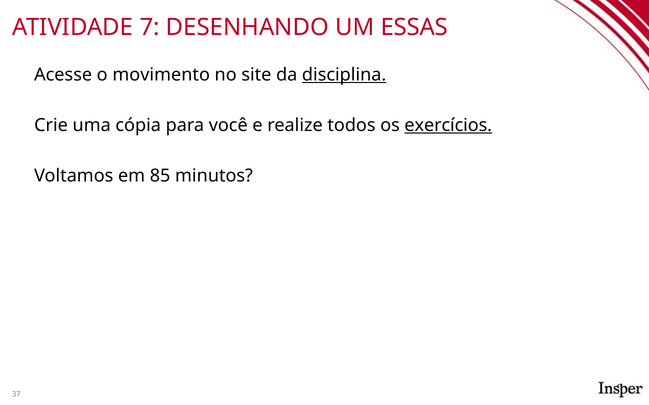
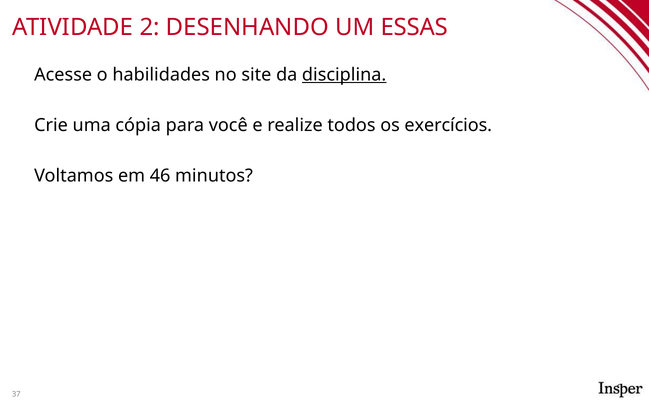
7: 7 -> 2 (150, 27)
movimento: movimento -> habilidades (161, 75)
exercícios underline: present -> none (448, 125)
85: 85 -> 46 (160, 176)
